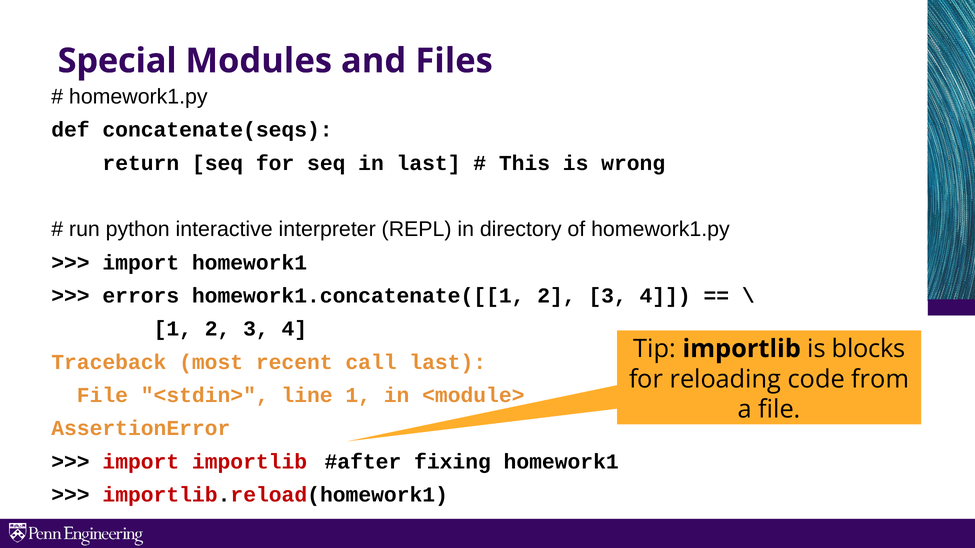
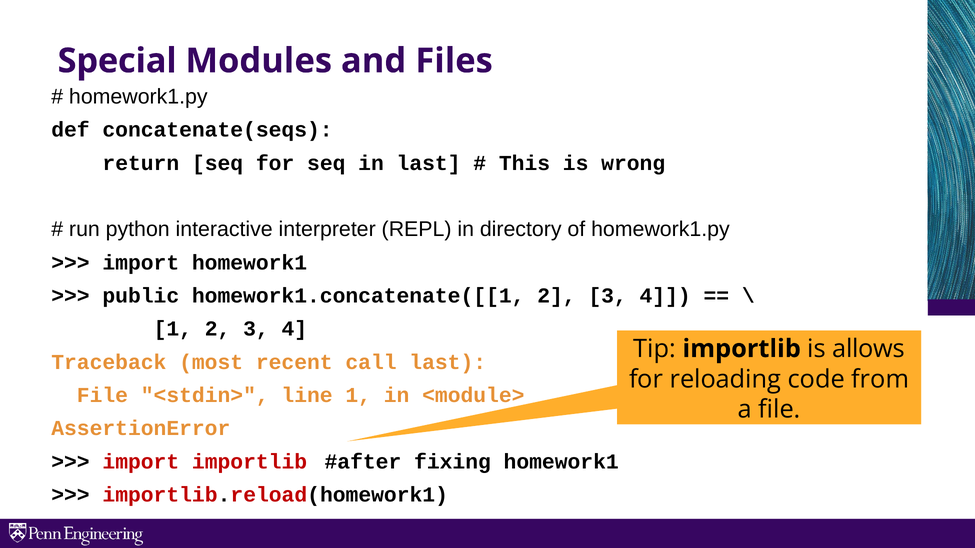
errors: errors -> public (141, 296)
blocks: blocks -> allows (869, 349)
